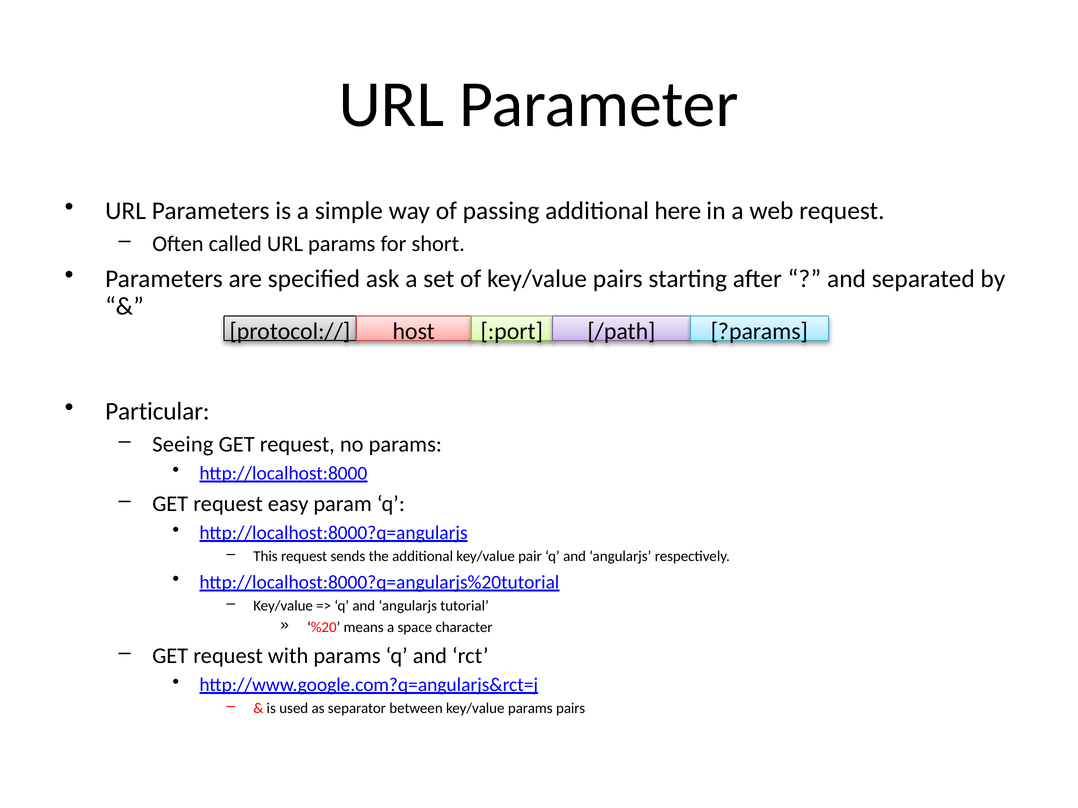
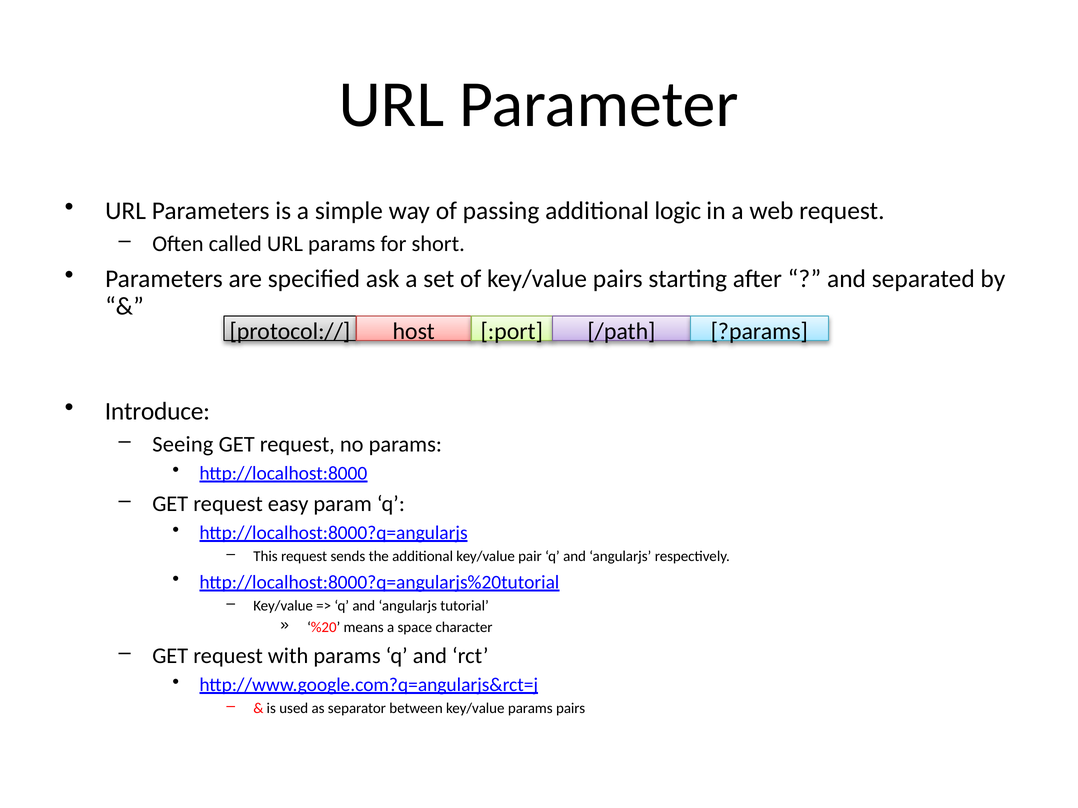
here: here -> logic (678, 211)
Particular: Particular -> Introduce (157, 412)
